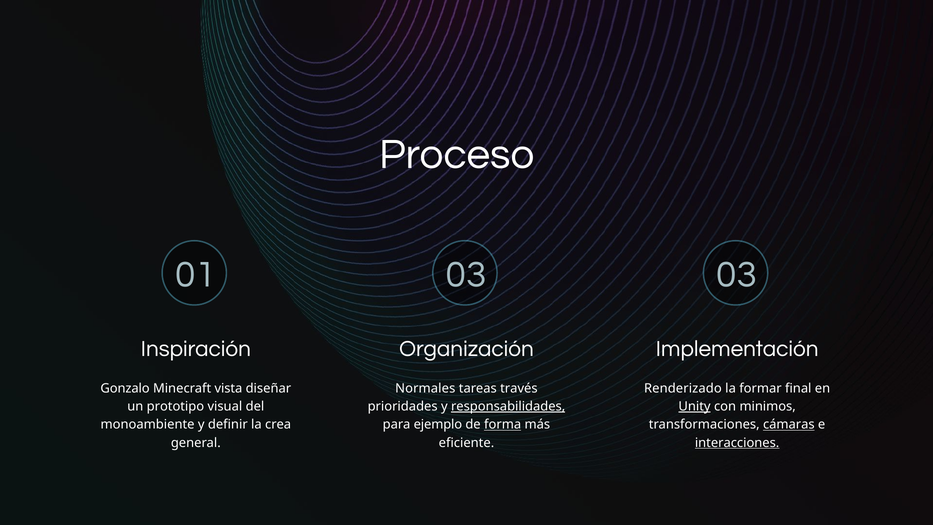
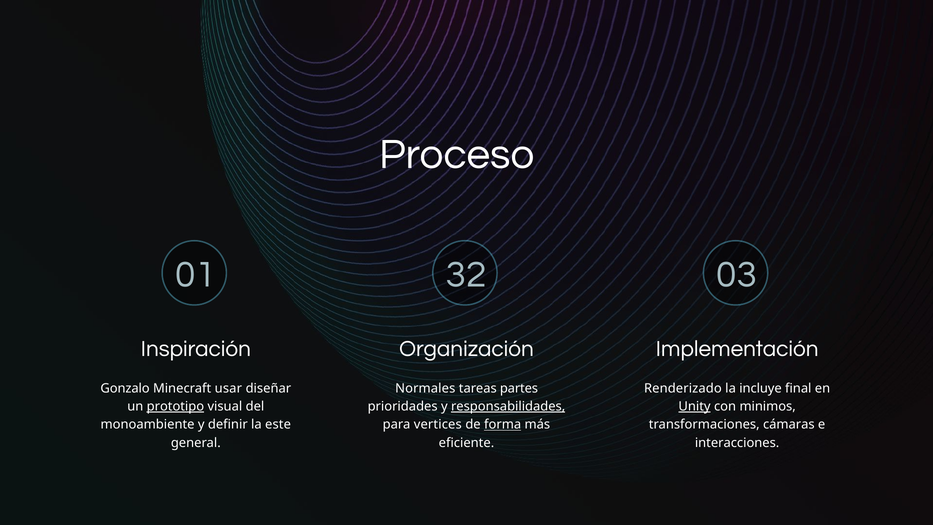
01 03: 03 -> 32 (466, 274)
vista: vista -> usar (228, 388)
través: través -> partes (519, 388)
formar: formar -> incluye (761, 388)
prototipo underline: none -> present (175, 406)
crea: crea -> este (278, 424)
ejemplo: ejemplo -> vertices (438, 424)
cámaras underline: present -> none (789, 424)
interacciones underline: present -> none (737, 443)
